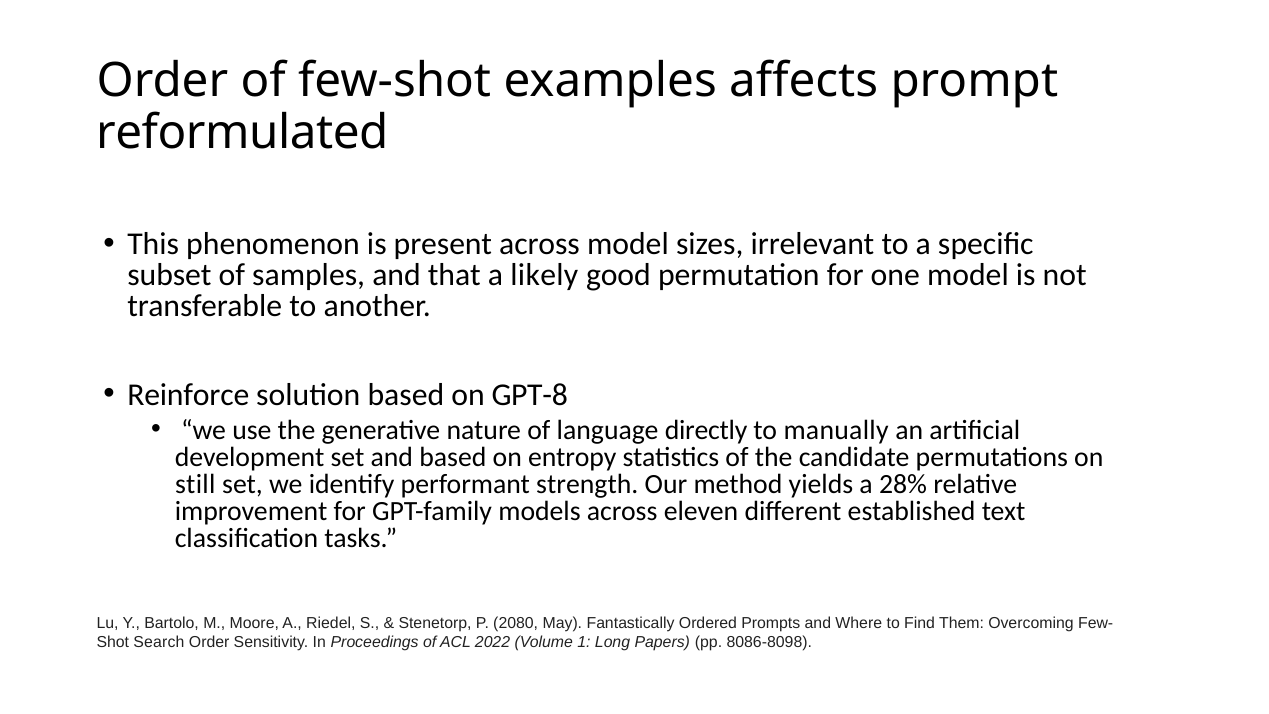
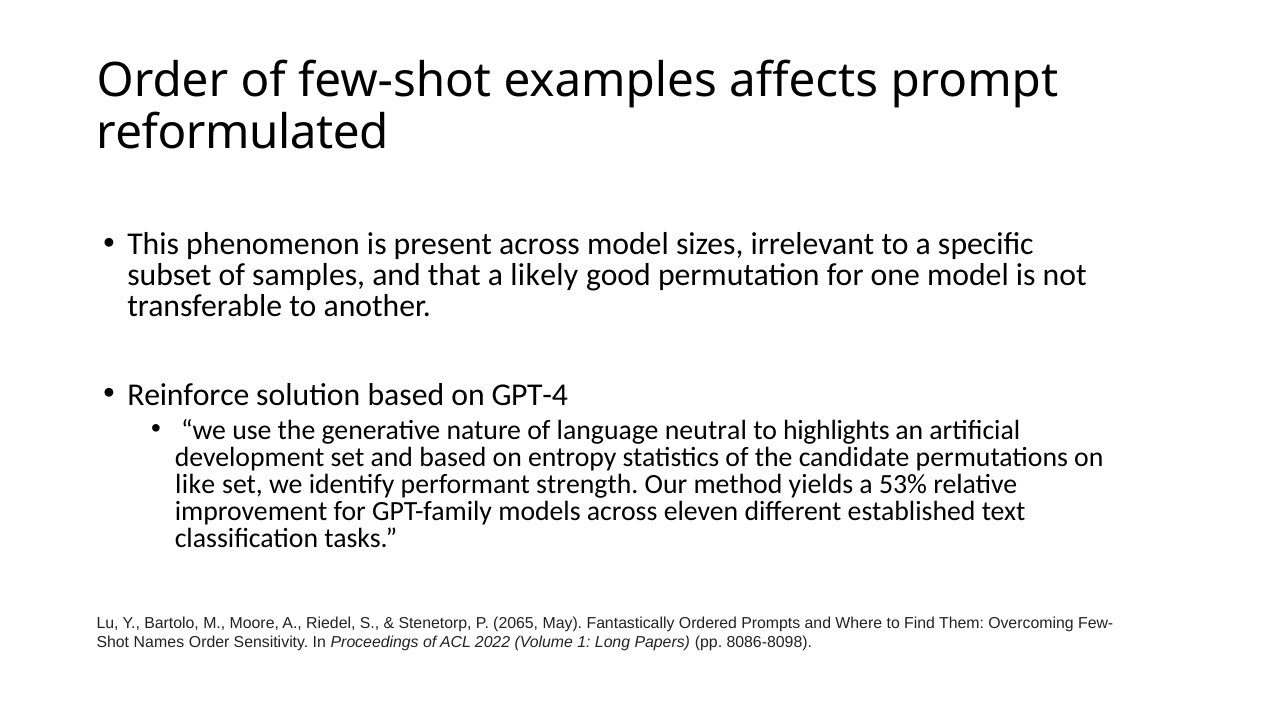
GPT-8: GPT-8 -> GPT-4 (530, 395)
directly: directly -> neutral (706, 430)
manually: manually -> highlights (836, 430)
still: still -> like (195, 484)
28%: 28% -> 53% (903, 484)
2080: 2080 -> 2065 (516, 623)
Search: Search -> Names (159, 642)
